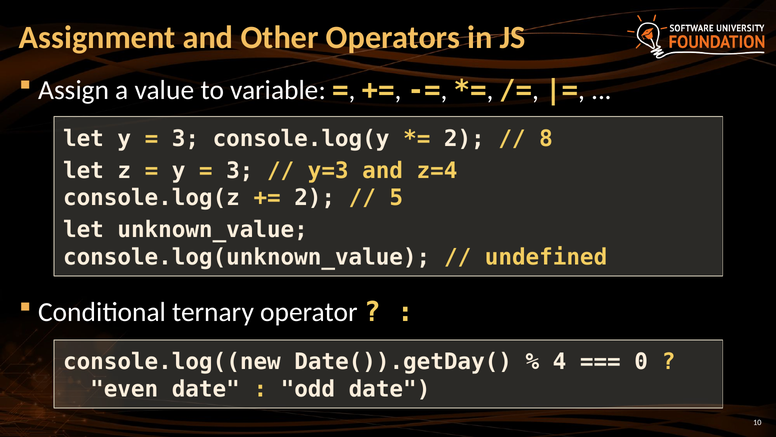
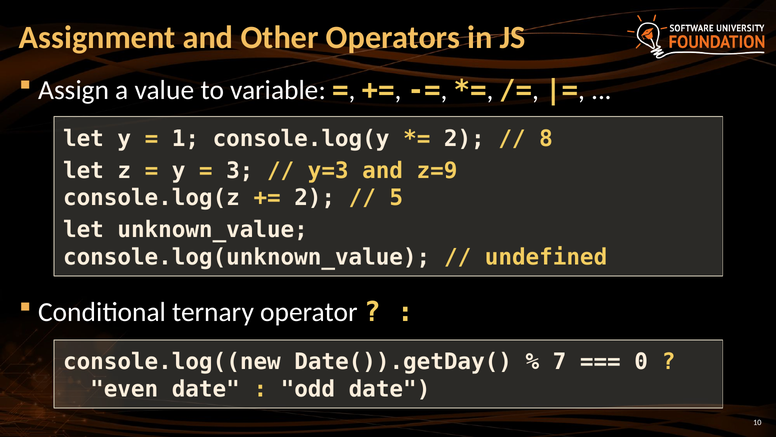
3: 3 -> 1 (185, 138)
z=4: z=4 -> z=9 (437, 170)
4: 4 -> 7 (559, 362)
